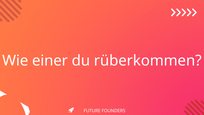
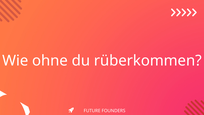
einer: einer -> ohne (50, 61)
